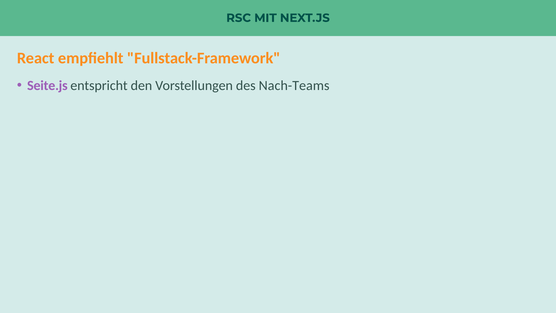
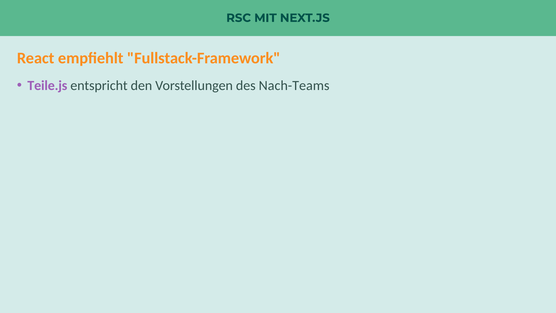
Seite.js: Seite.js -> Teile.js (47, 86)
